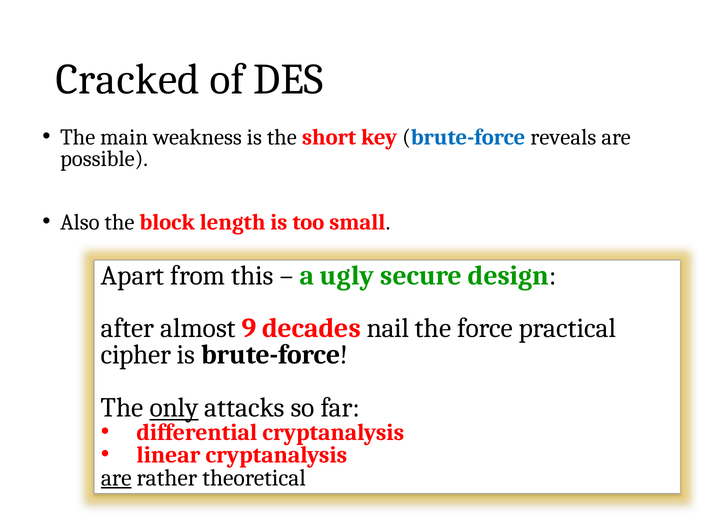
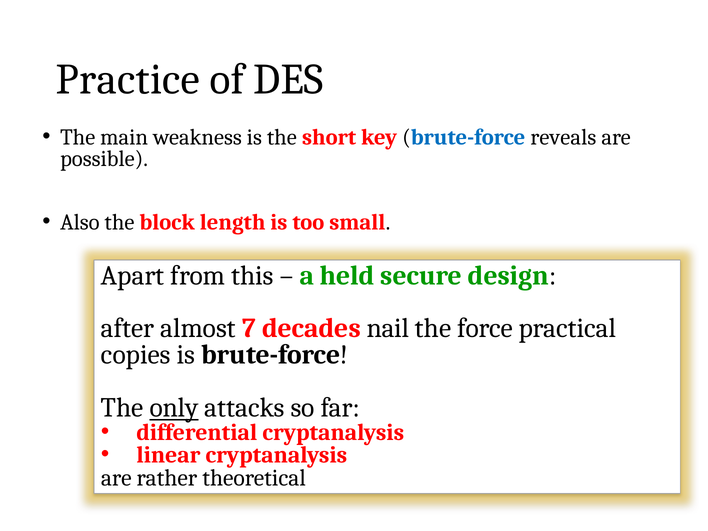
Cracked: Cracked -> Practice (128, 79)
ugly: ugly -> held (347, 276)
9: 9 -> 7 (249, 328)
cipher: cipher -> copies (136, 355)
are underline: present -> none (116, 478)
